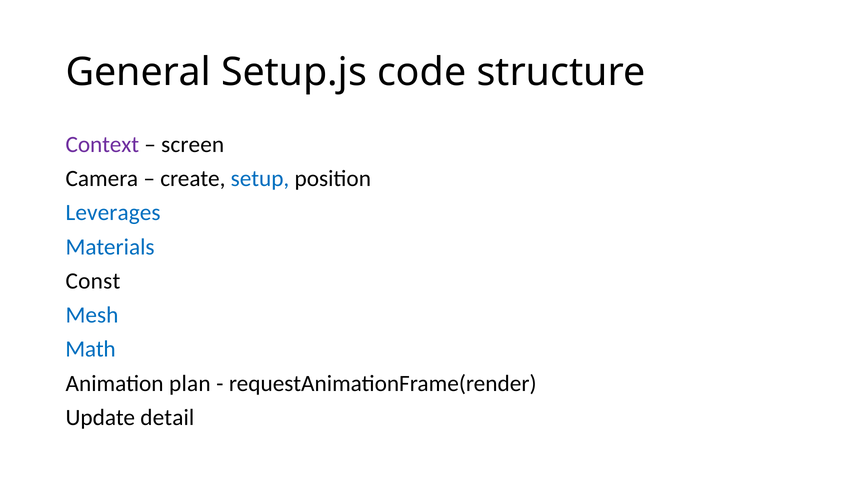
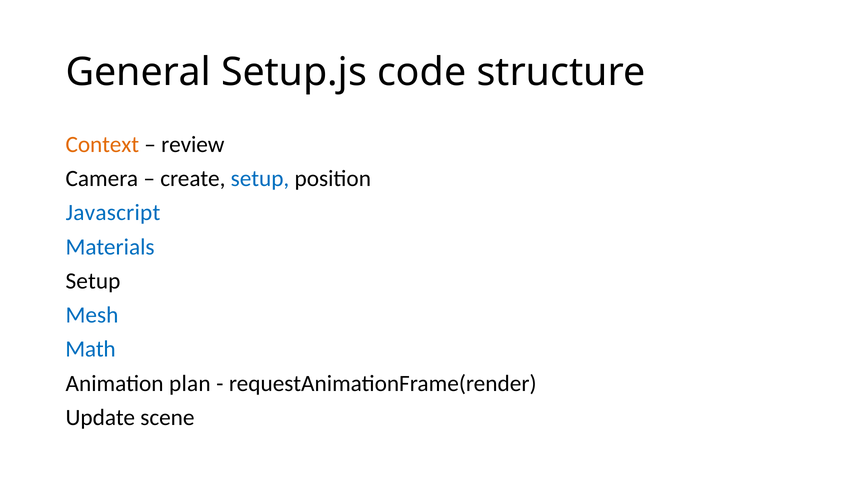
Context colour: purple -> orange (102, 144)
screen: screen -> review (193, 144)
Leverages: Leverages -> Javascript (113, 213)
Const: Const -> Setup (93, 281)
detail: detail -> scene (167, 417)
